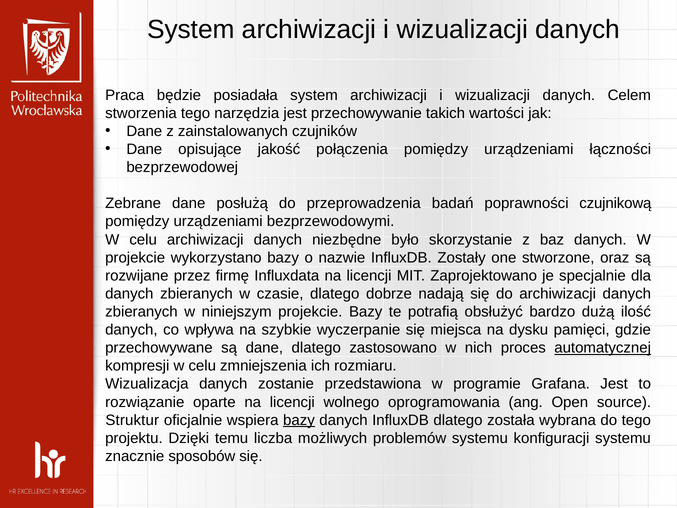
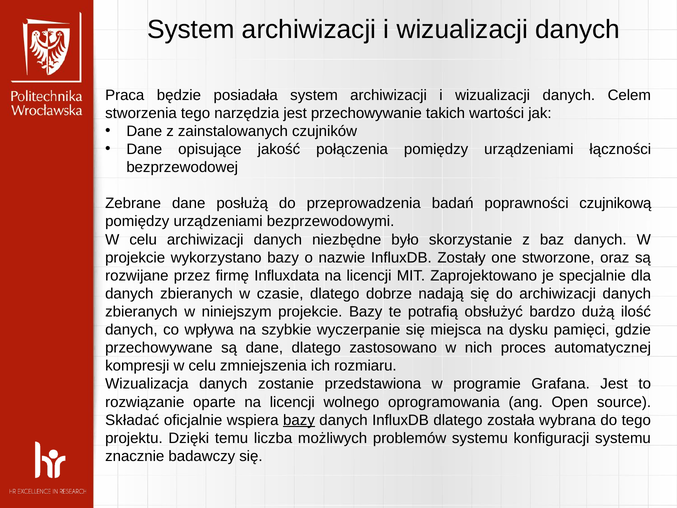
automatycznej underline: present -> none (603, 348)
Struktur: Struktur -> Składać (132, 420)
sposobów: sposobów -> badawczy (202, 456)
